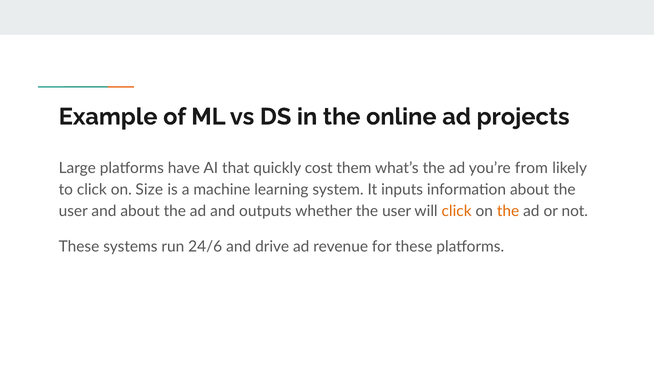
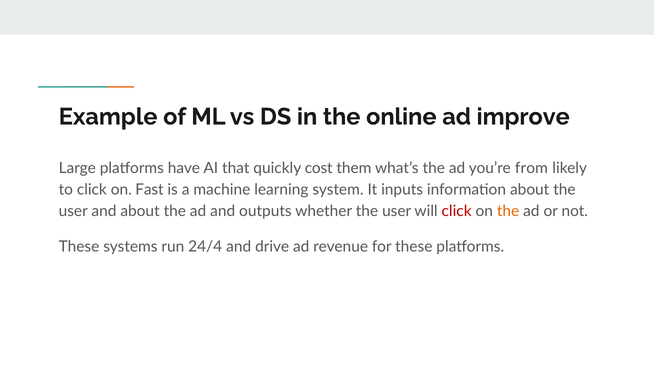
projects: projects -> improve (523, 117)
Size: Size -> Fast (149, 190)
click colour: orange -> red (457, 211)
24/6: 24/6 -> 24/4 (205, 247)
